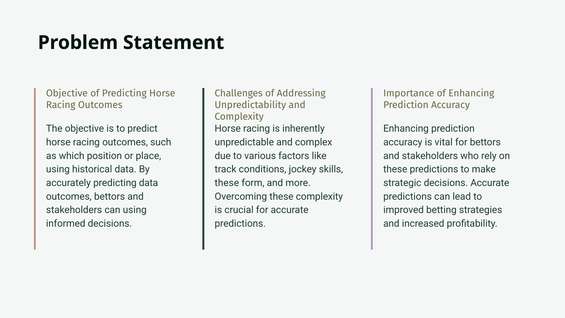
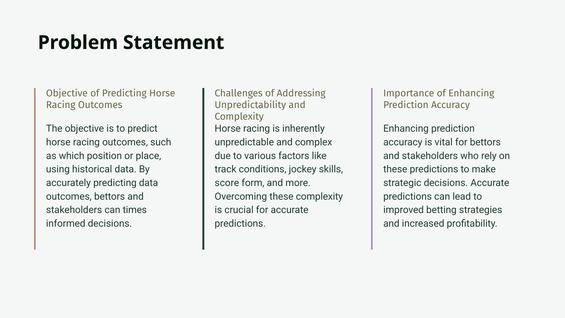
these: these -> score (227, 183)
can using: using -> times (135, 210)
